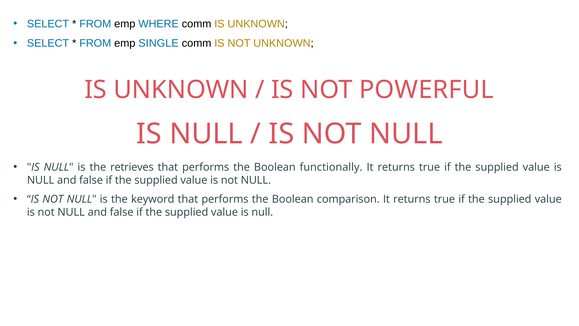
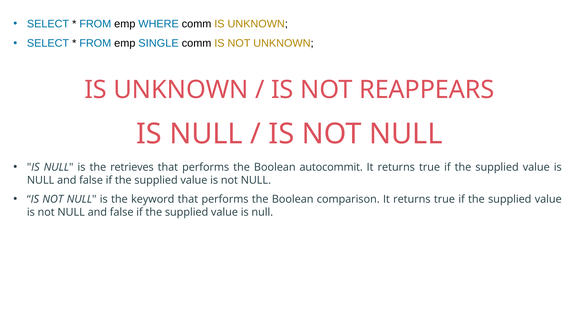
POWERFUL: POWERFUL -> REAPPEARS (427, 90)
functionally: functionally -> autocommit (331, 167)
